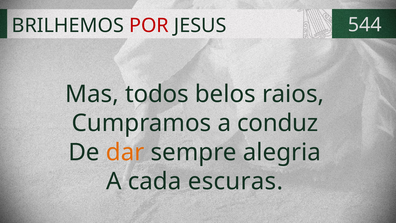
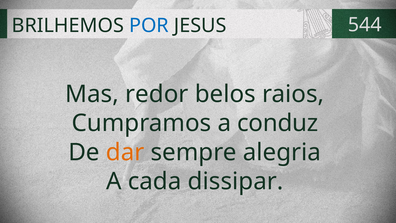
POR colour: red -> blue (149, 26)
todos: todos -> redor (157, 94)
escuras: escuras -> dissipar (236, 181)
